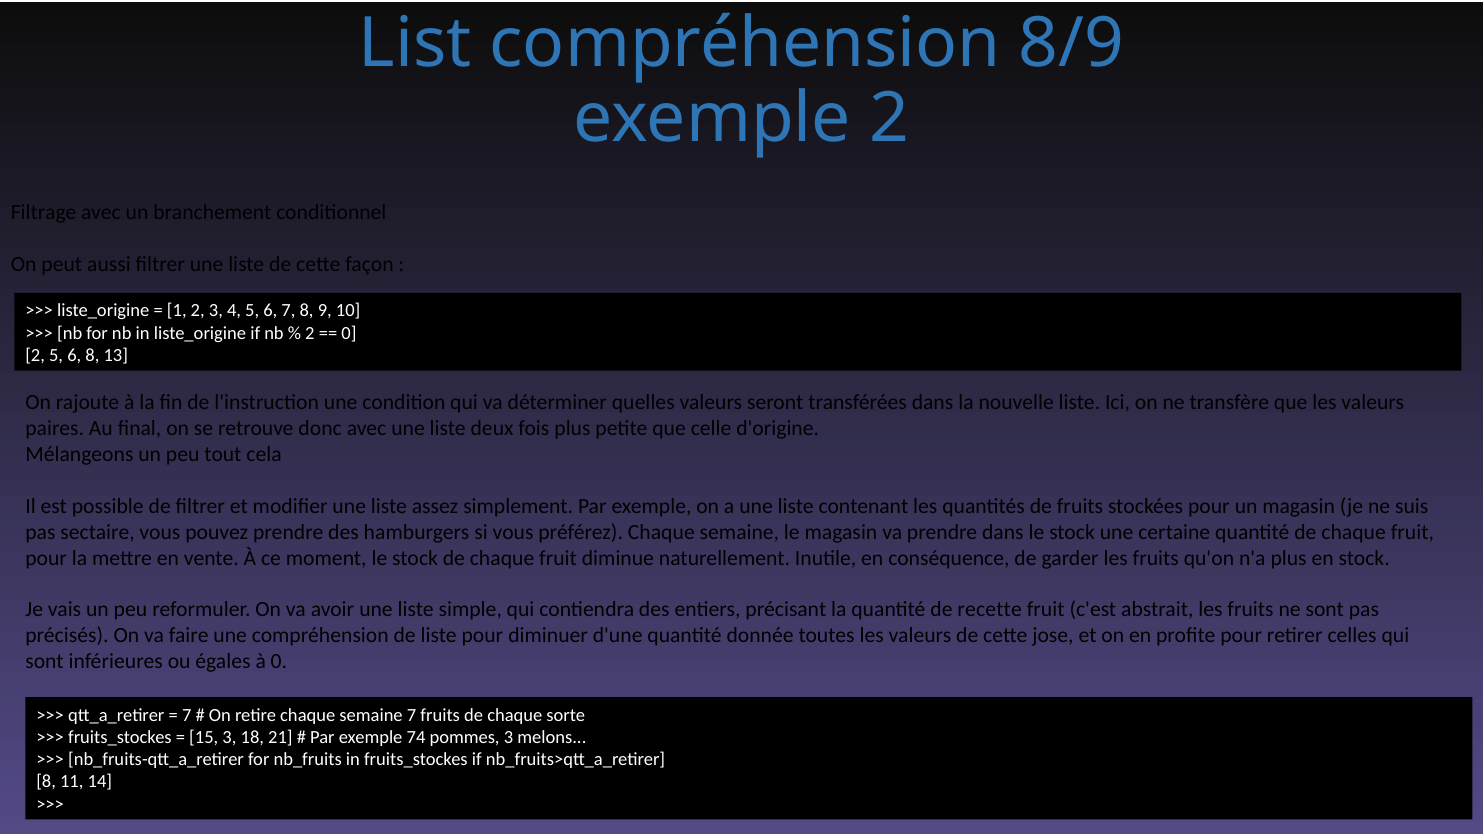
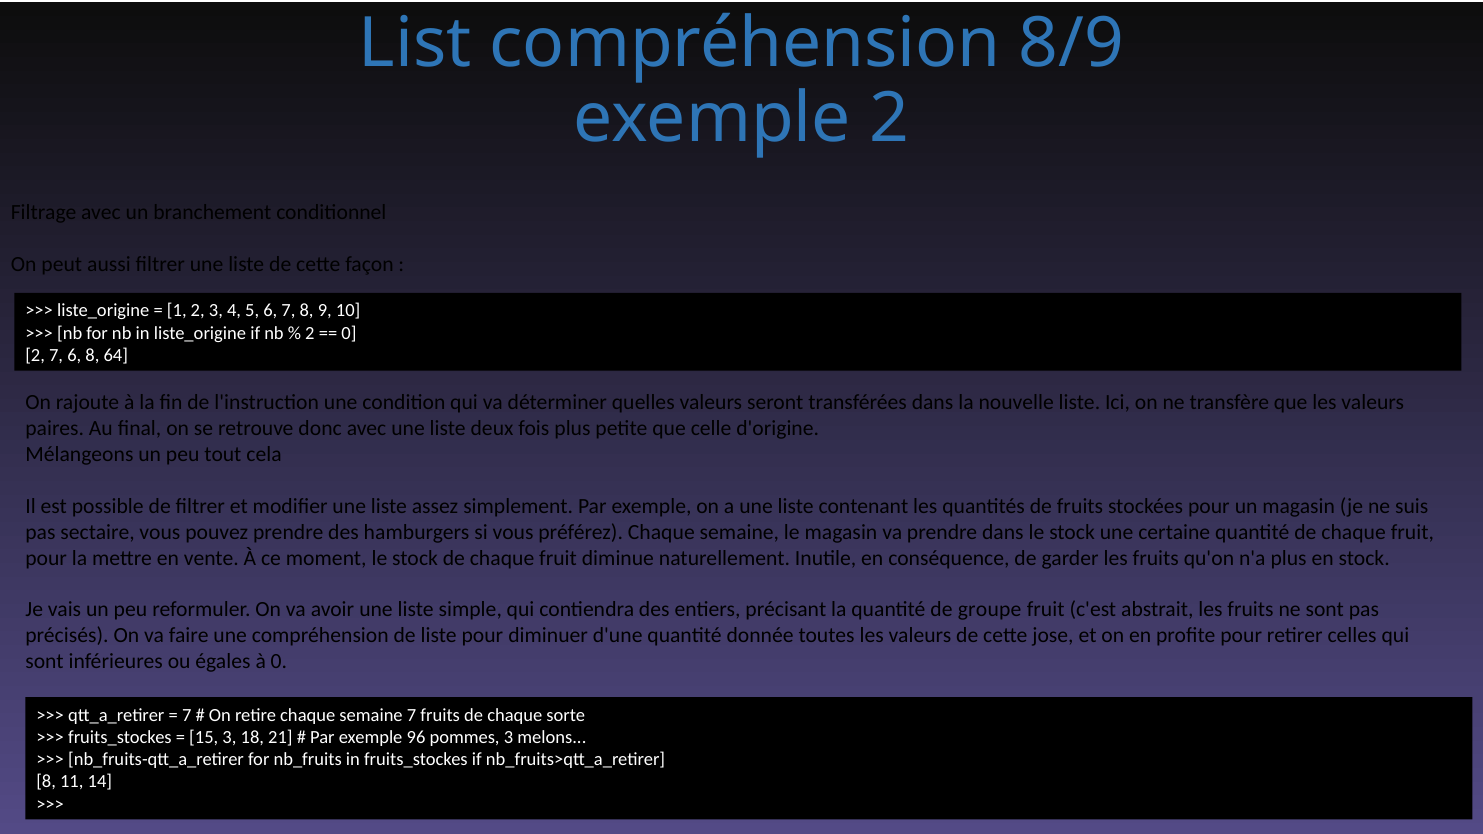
2 5: 5 -> 7 (56, 355)
13: 13 -> 64 (116, 355)
recette: recette -> groupe (990, 610)
74: 74 -> 96 (416, 737)
